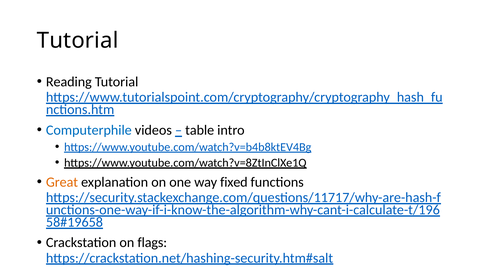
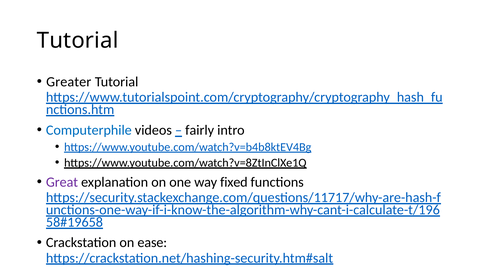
Reading: Reading -> Greater (69, 82)
table: table -> fairly (200, 130)
Great colour: orange -> purple (62, 182)
flags: flags -> ease (152, 243)
